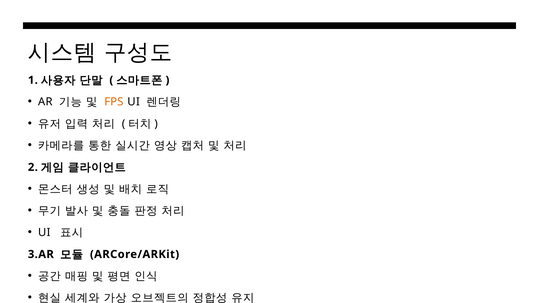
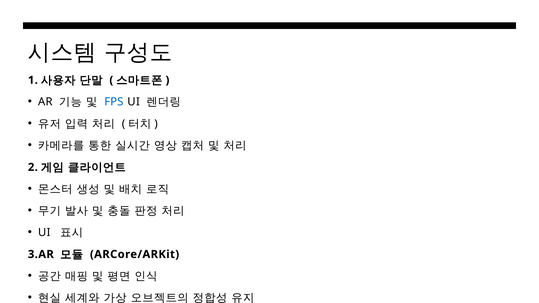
FPS colour: orange -> blue (114, 102)
